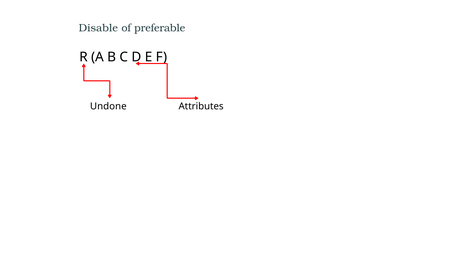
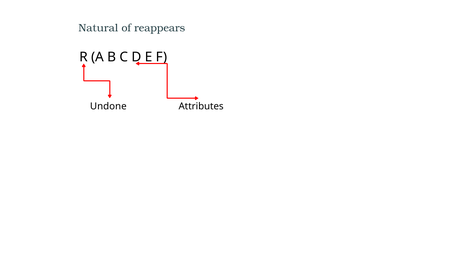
Disable: Disable -> Natural (98, 28)
preferable: preferable -> reappears (160, 28)
